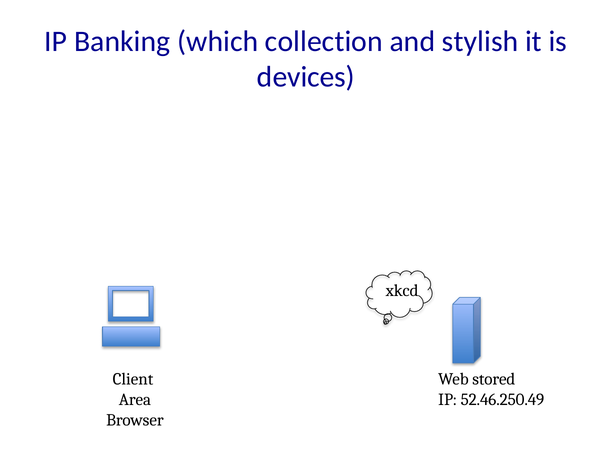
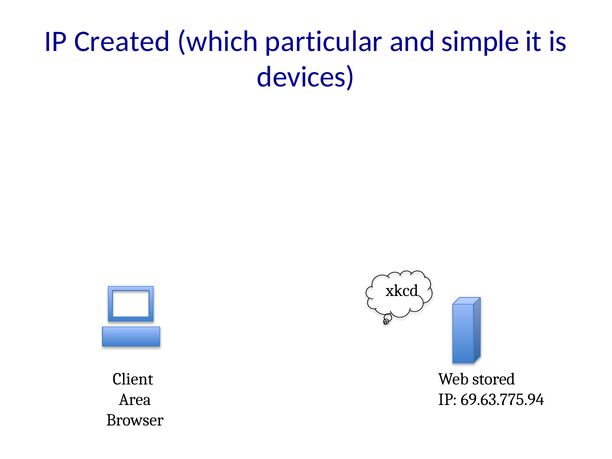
Banking: Banking -> Created (122, 41)
collection: collection -> particular (324, 41)
stylish: stylish -> simple (480, 41)
52.46.250.49: 52.46.250.49 -> 69.63.775.94 (502, 400)
